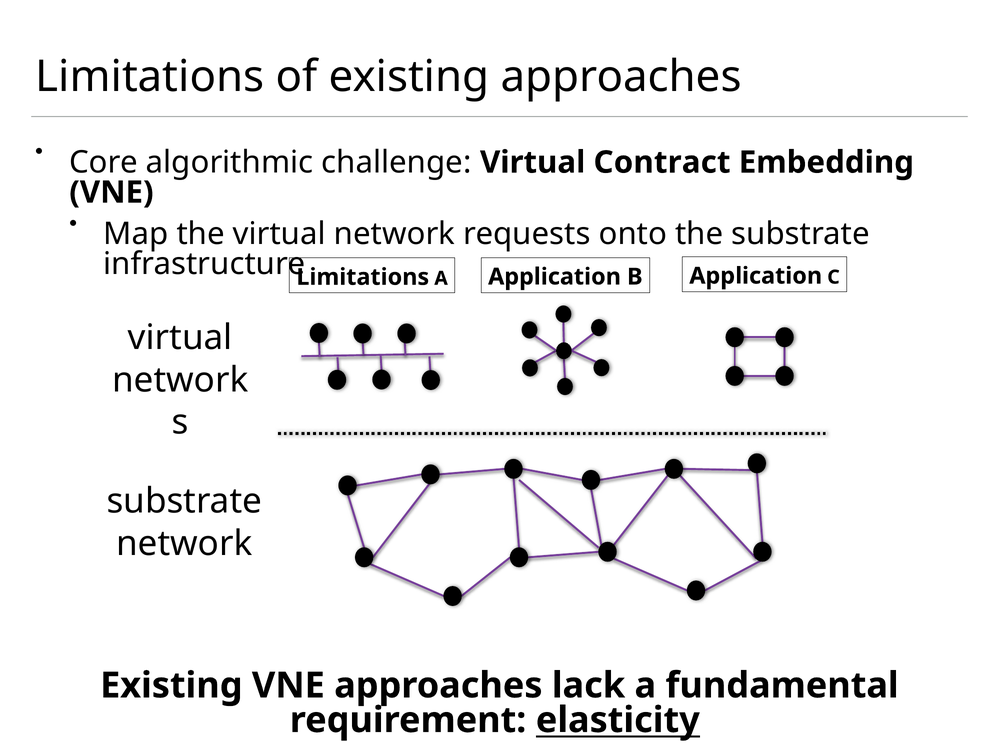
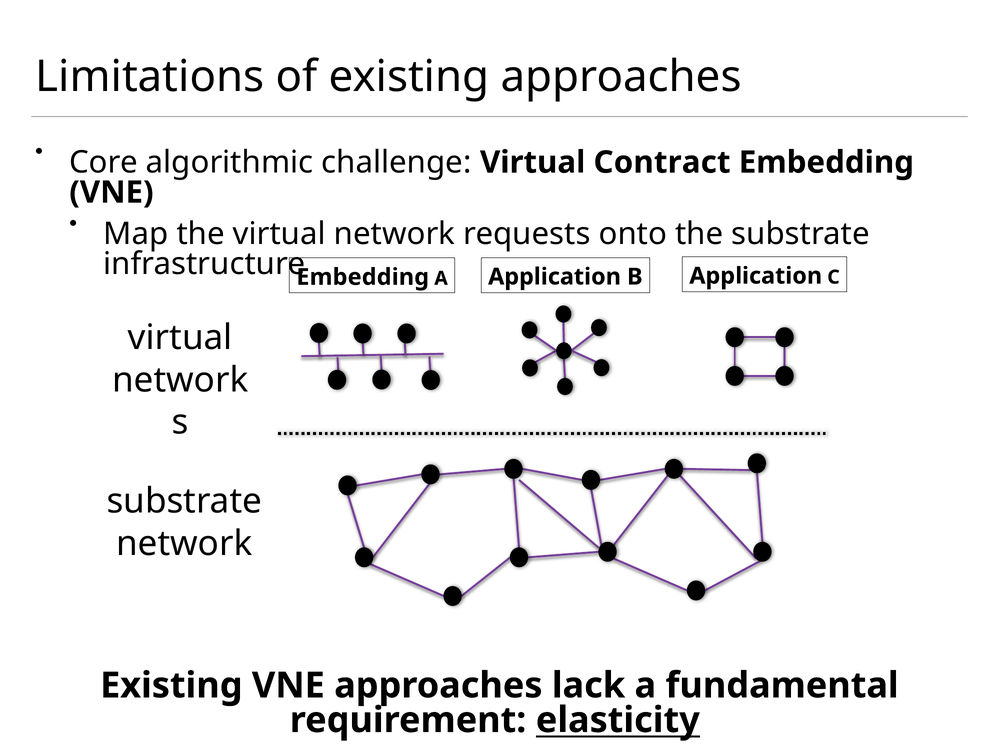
Limitations: Limitations -> Embedding (363, 277)
